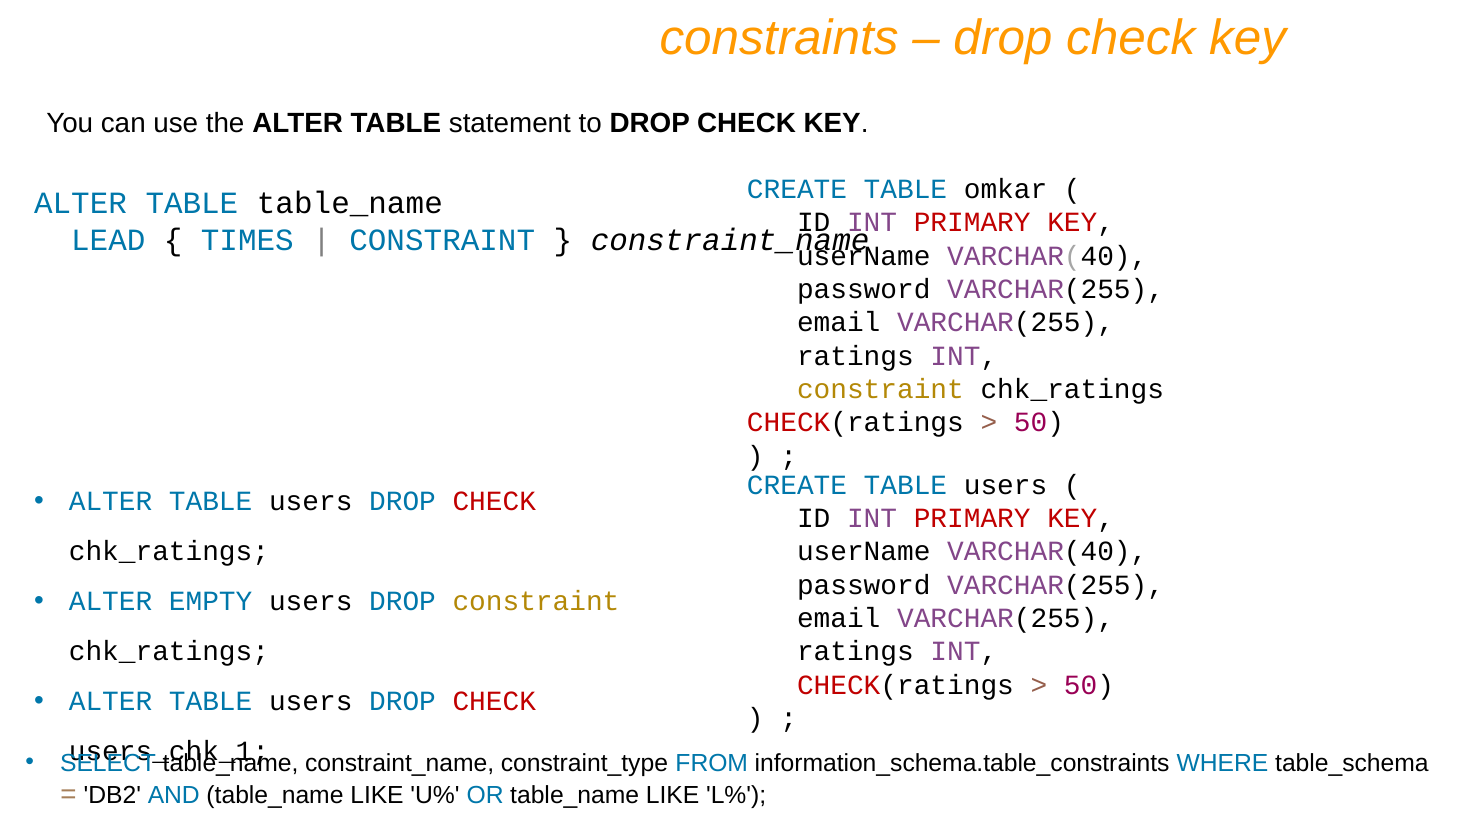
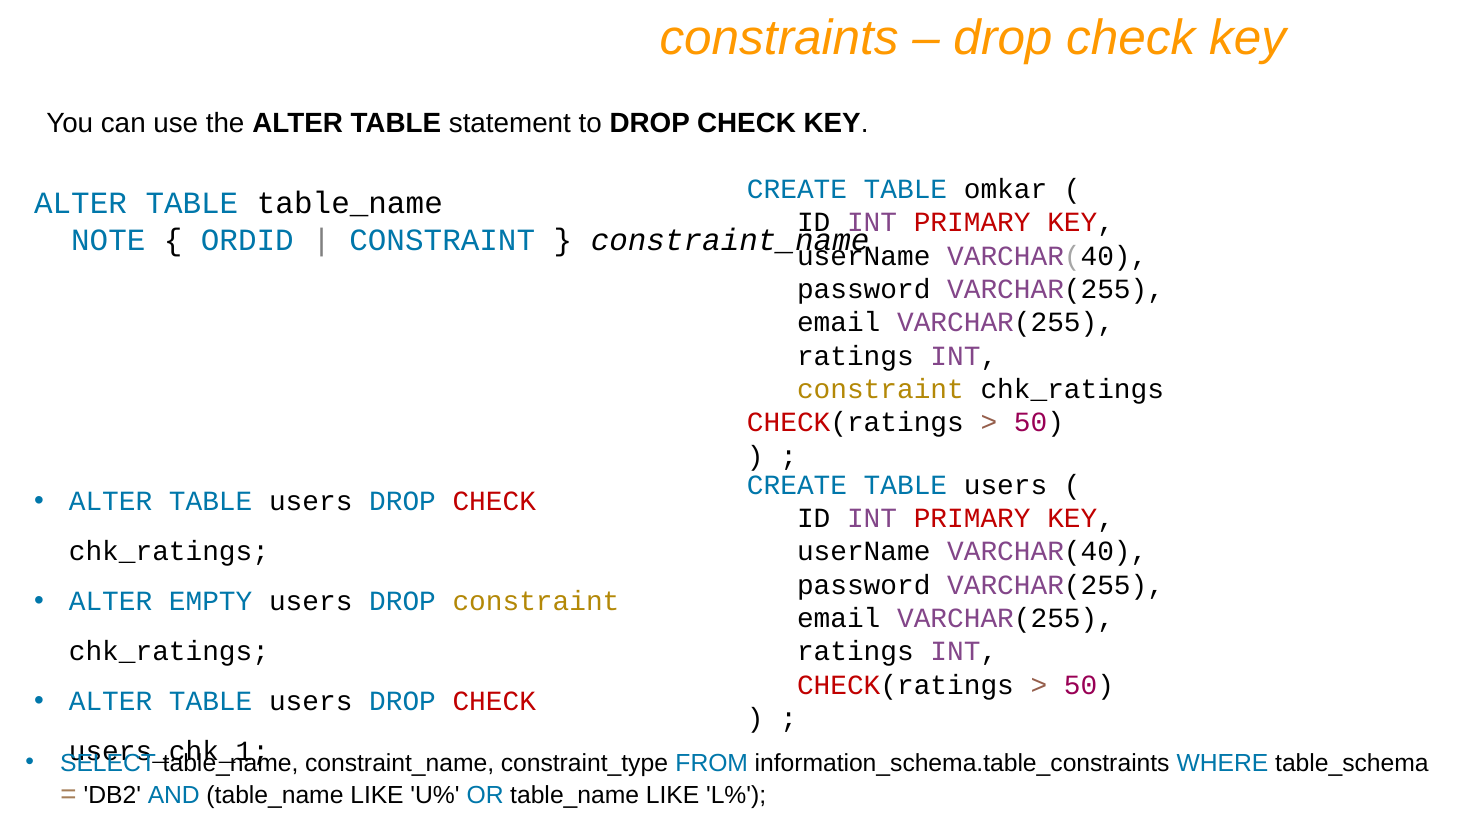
LEAD: LEAD -> NOTE (108, 241)
TIMES: TIMES -> ORDID (247, 241)
